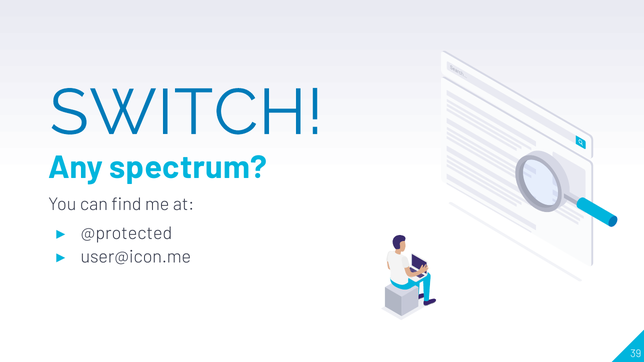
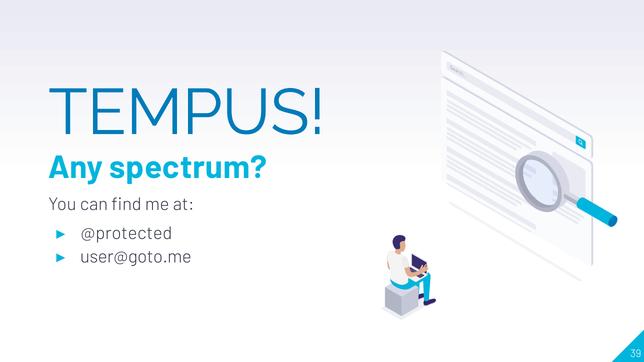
SWITCH: SWITCH -> TEMPUS (187, 113)
user@icon.me: user@icon.me -> user@goto.me (136, 257)
